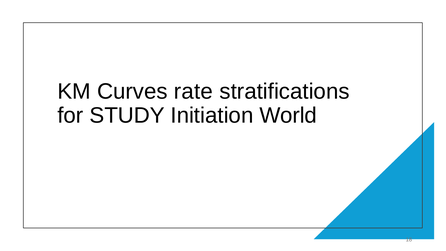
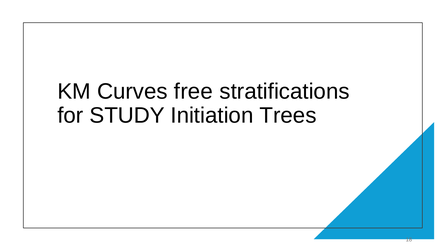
rate: rate -> free (193, 91)
World: World -> Trees (288, 116)
